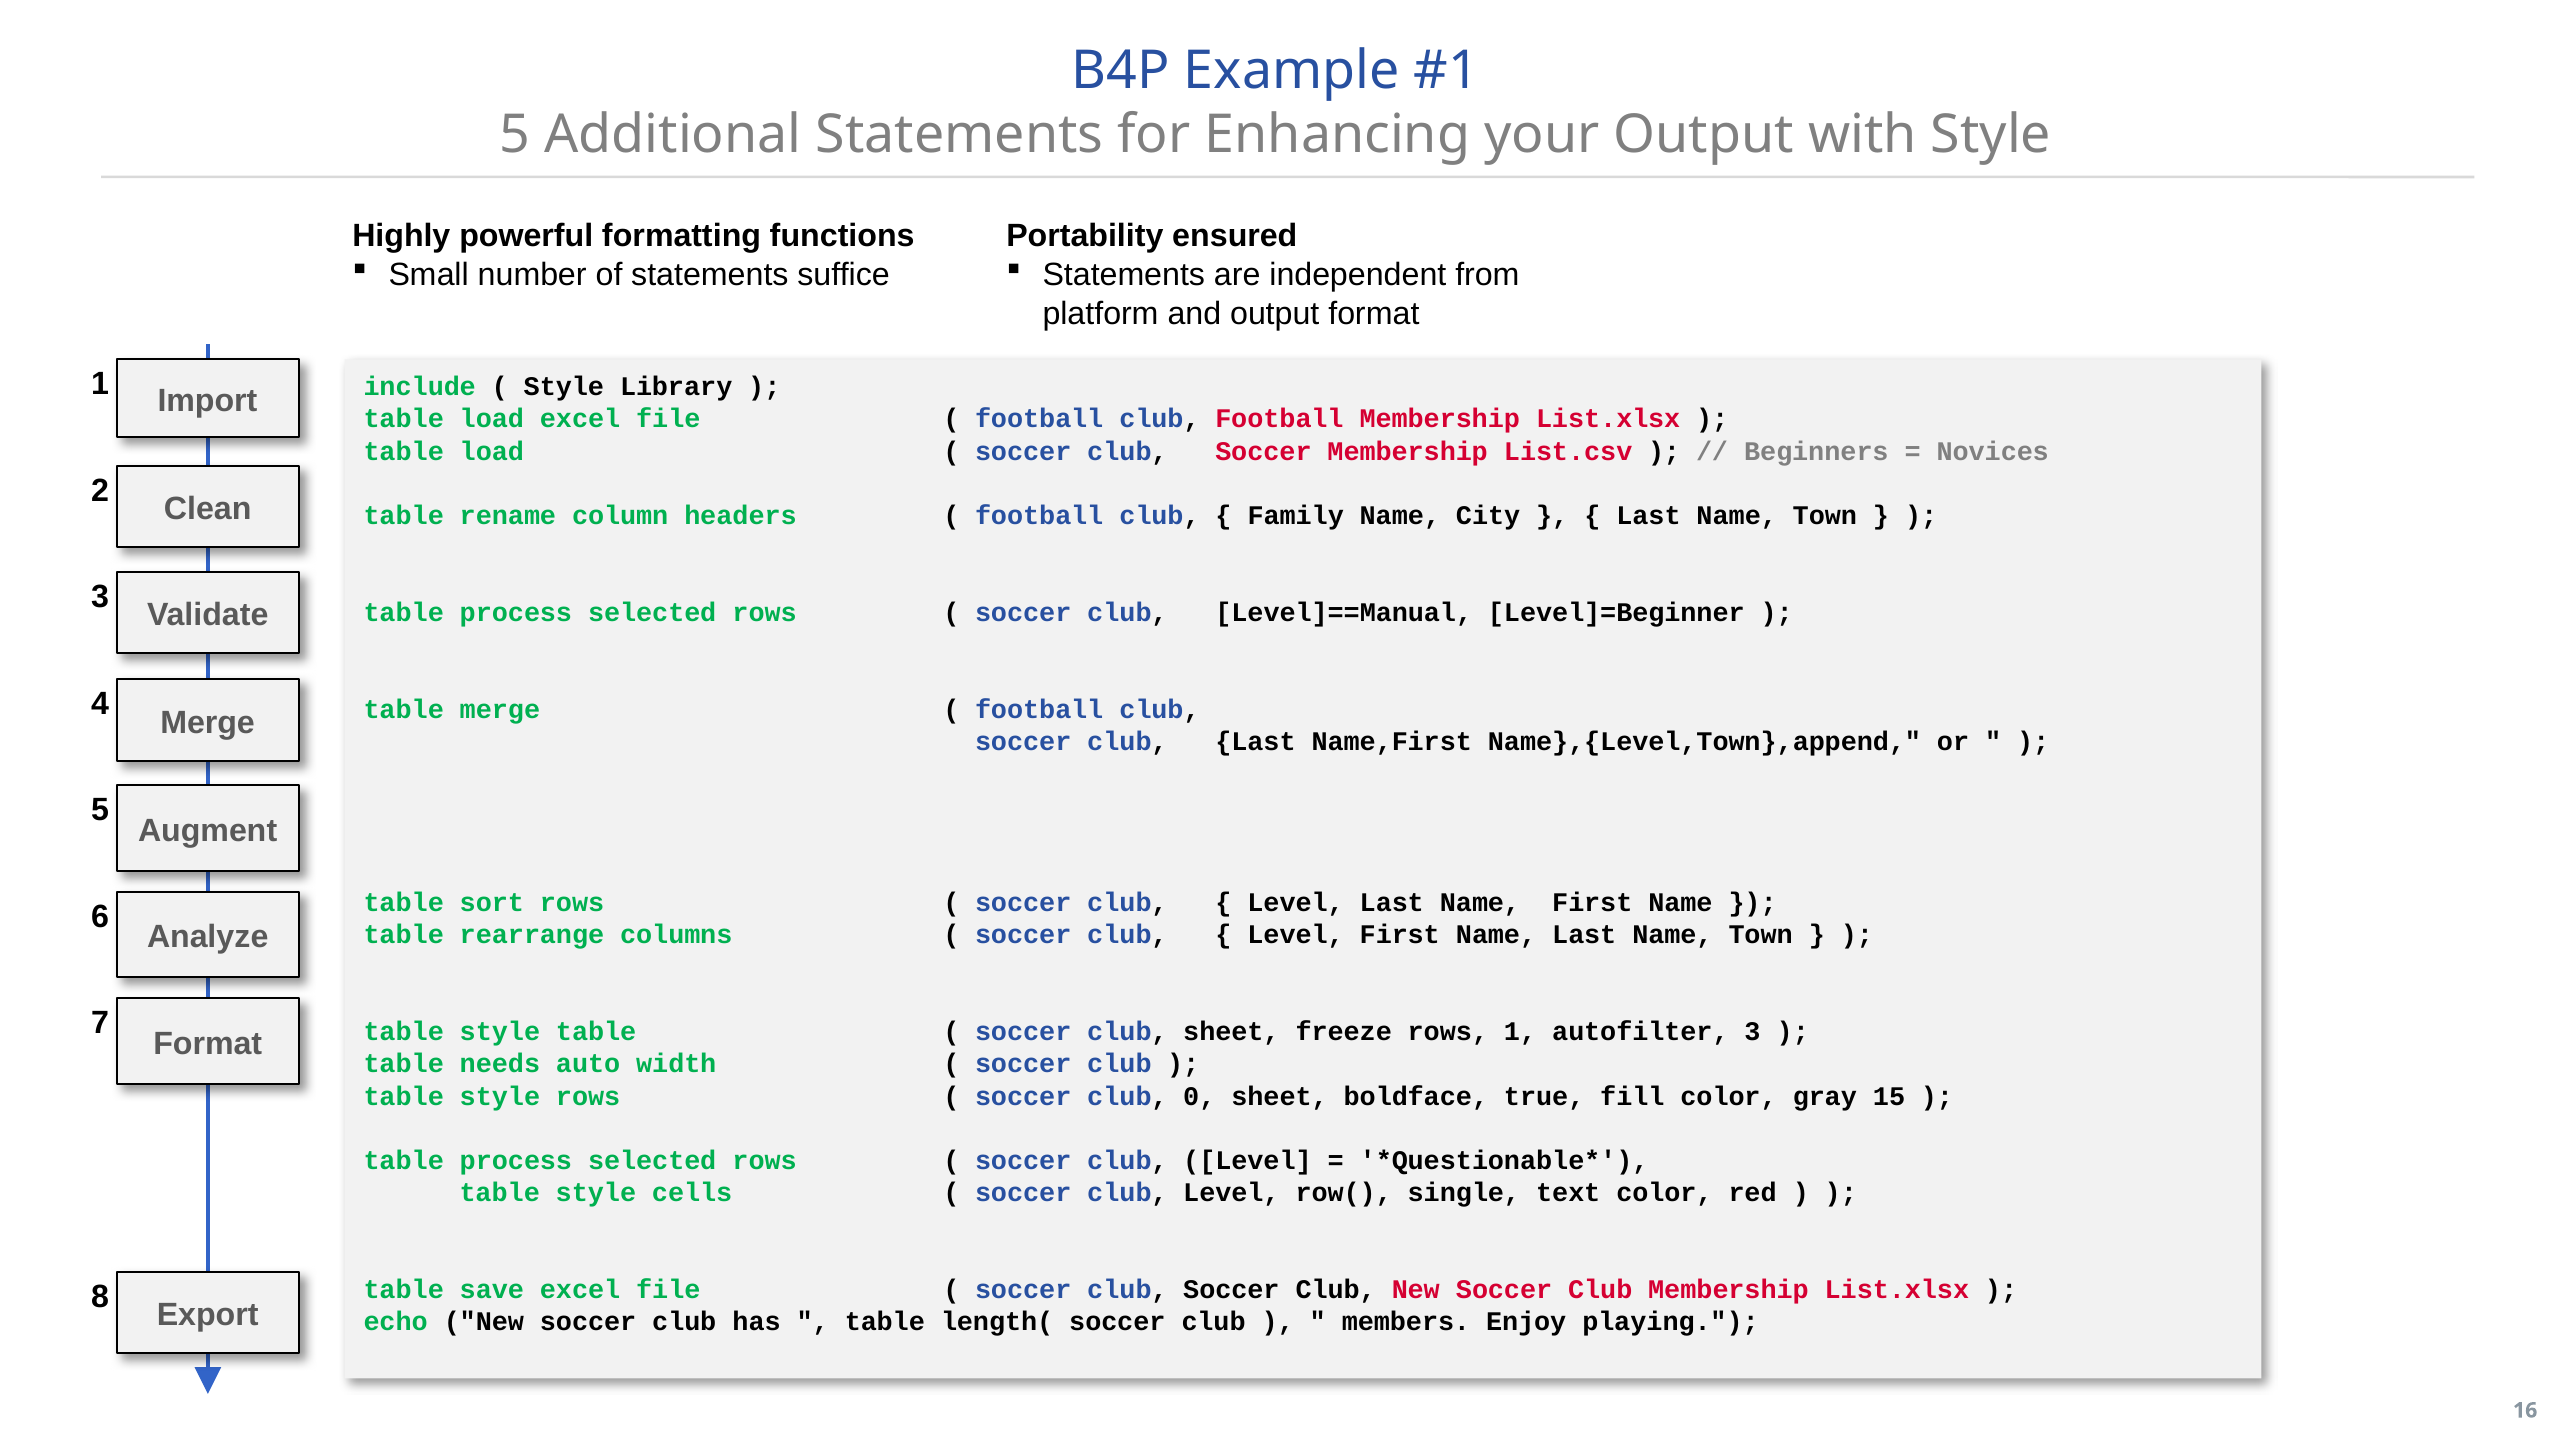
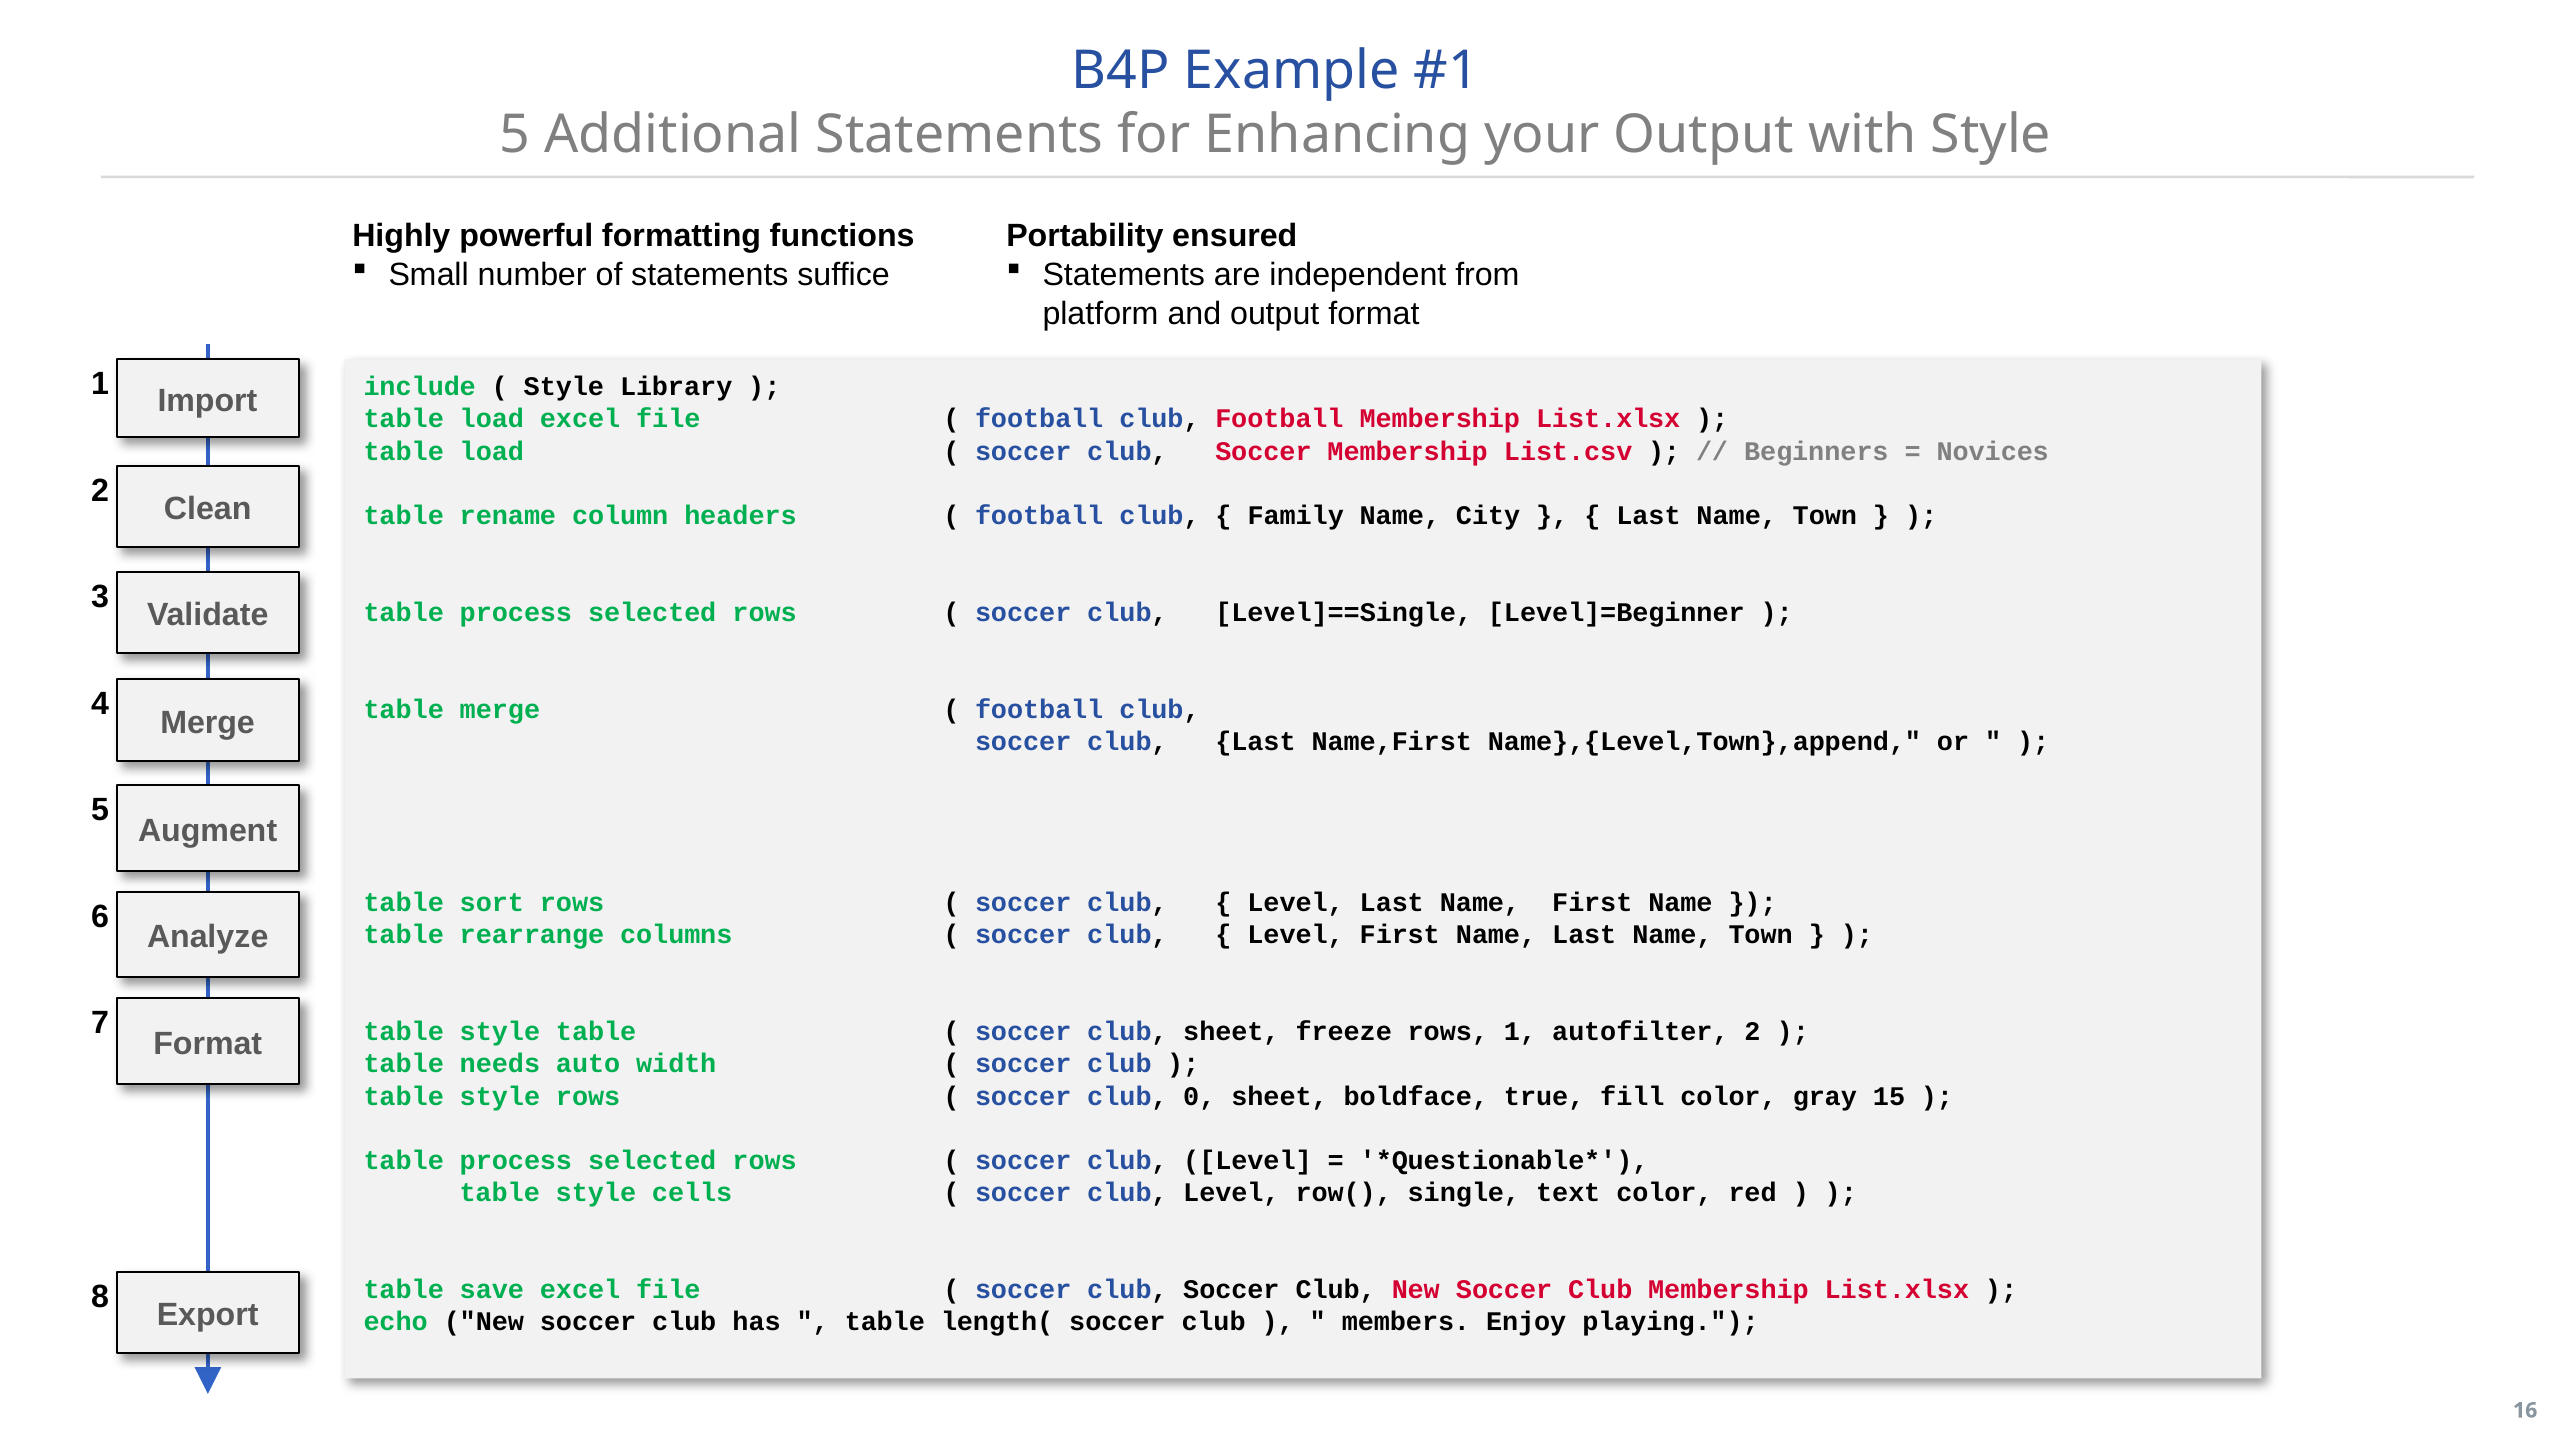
Level]==Manual: Level]==Manual -> Level]==Single (1344, 613)
autofilter 3: 3 -> 2 (1753, 1032)
